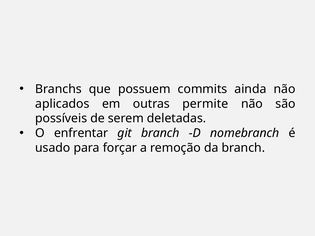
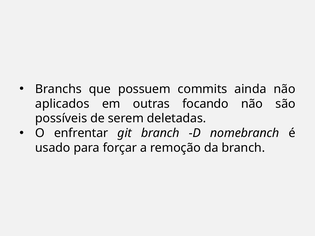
permite: permite -> focando (205, 104)
